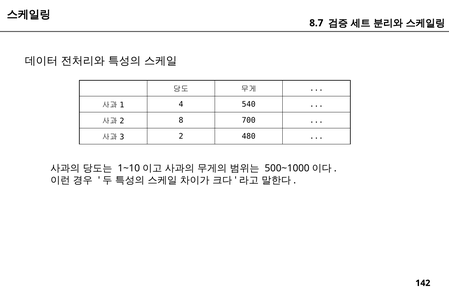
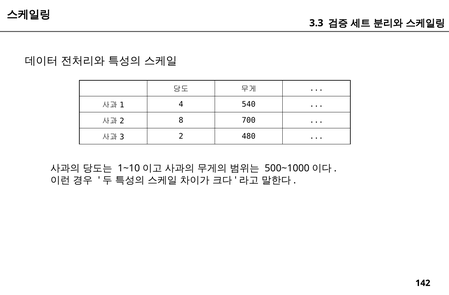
8.7: 8.7 -> 3.3 (316, 23)
